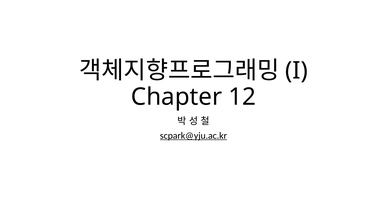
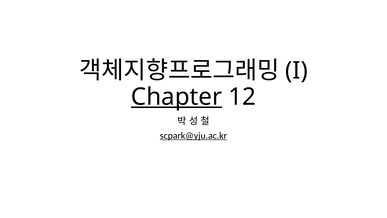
Chapter underline: none -> present (176, 97)
